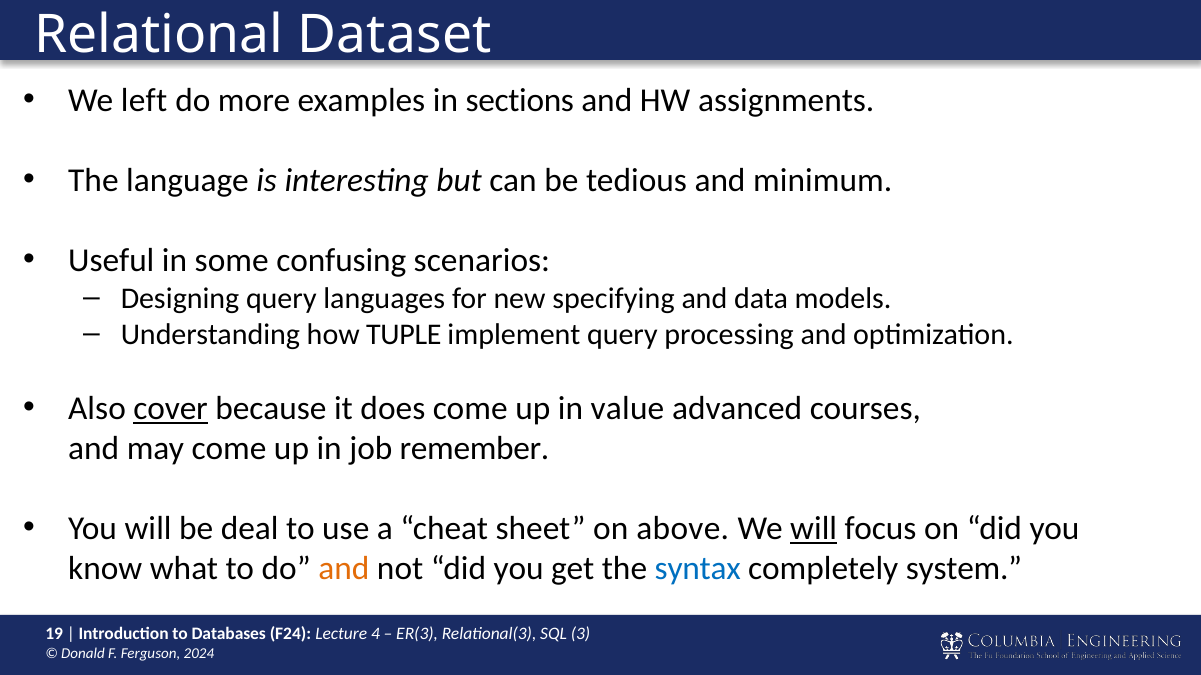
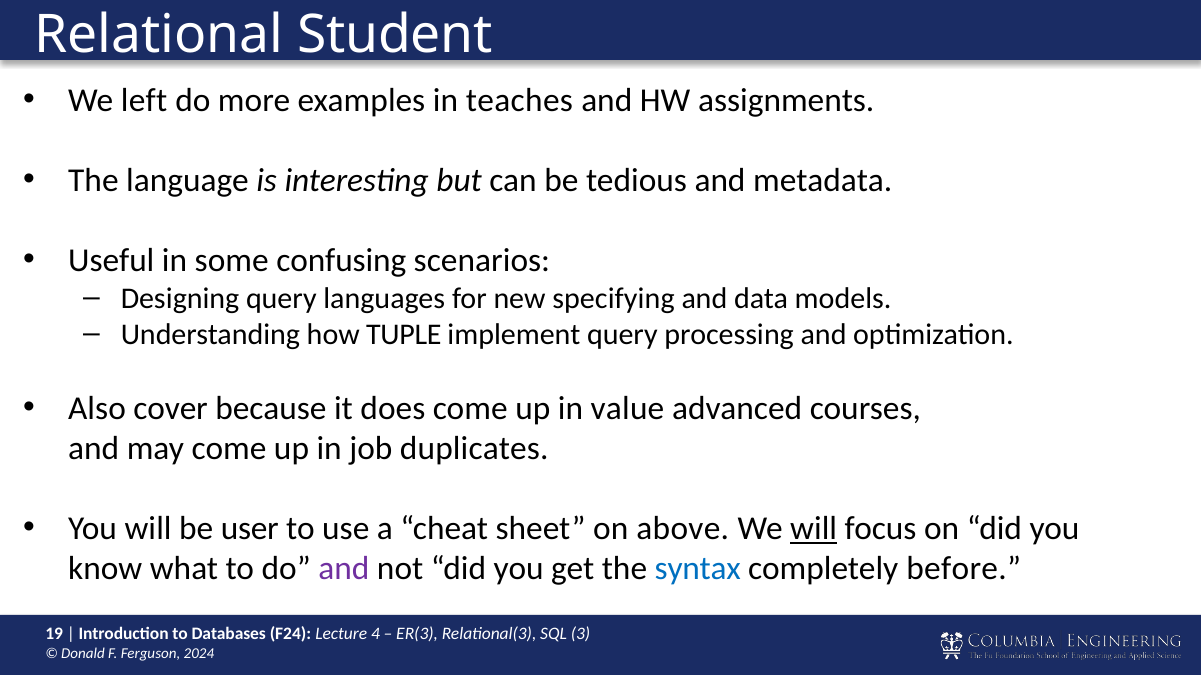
Dataset: Dataset -> Student (395, 35)
sections: sections -> teaches (519, 101)
minimum: minimum -> metadata (823, 181)
cover underline: present -> none (171, 409)
remember: remember -> duplicates (474, 449)
deal: deal -> user (250, 529)
and colour: orange -> purple (344, 569)
system: system -> before (964, 569)
